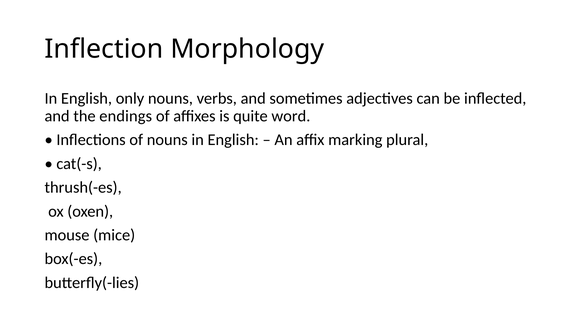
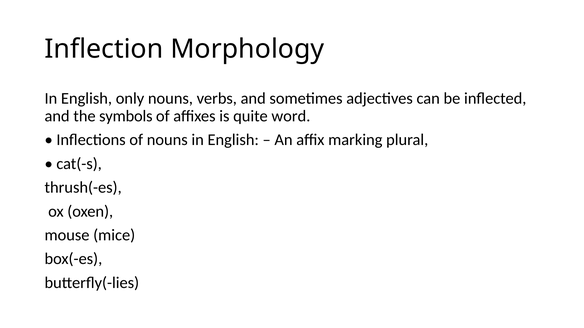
endings: endings -> symbols (126, 116)
